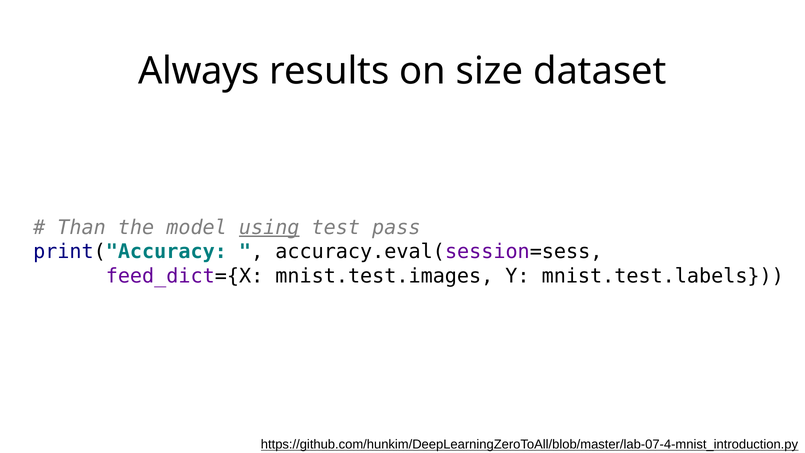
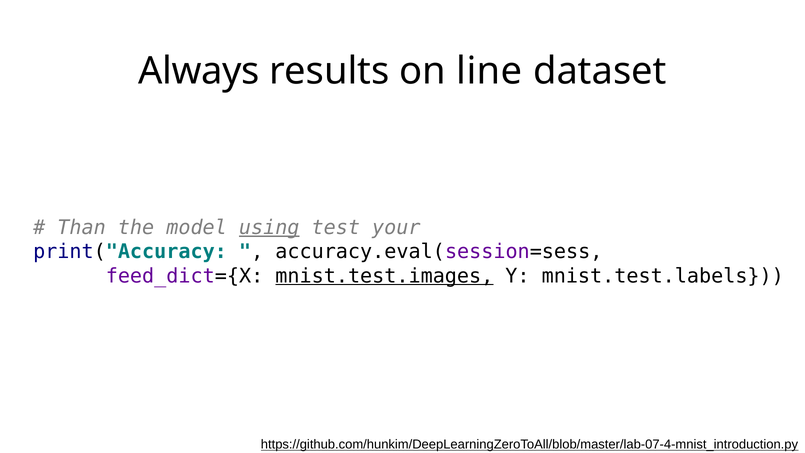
size: size -> line (489, 71)
pass: pass -> your (396, 228)
mnist.test.images underline: none -> present (384, 276)
